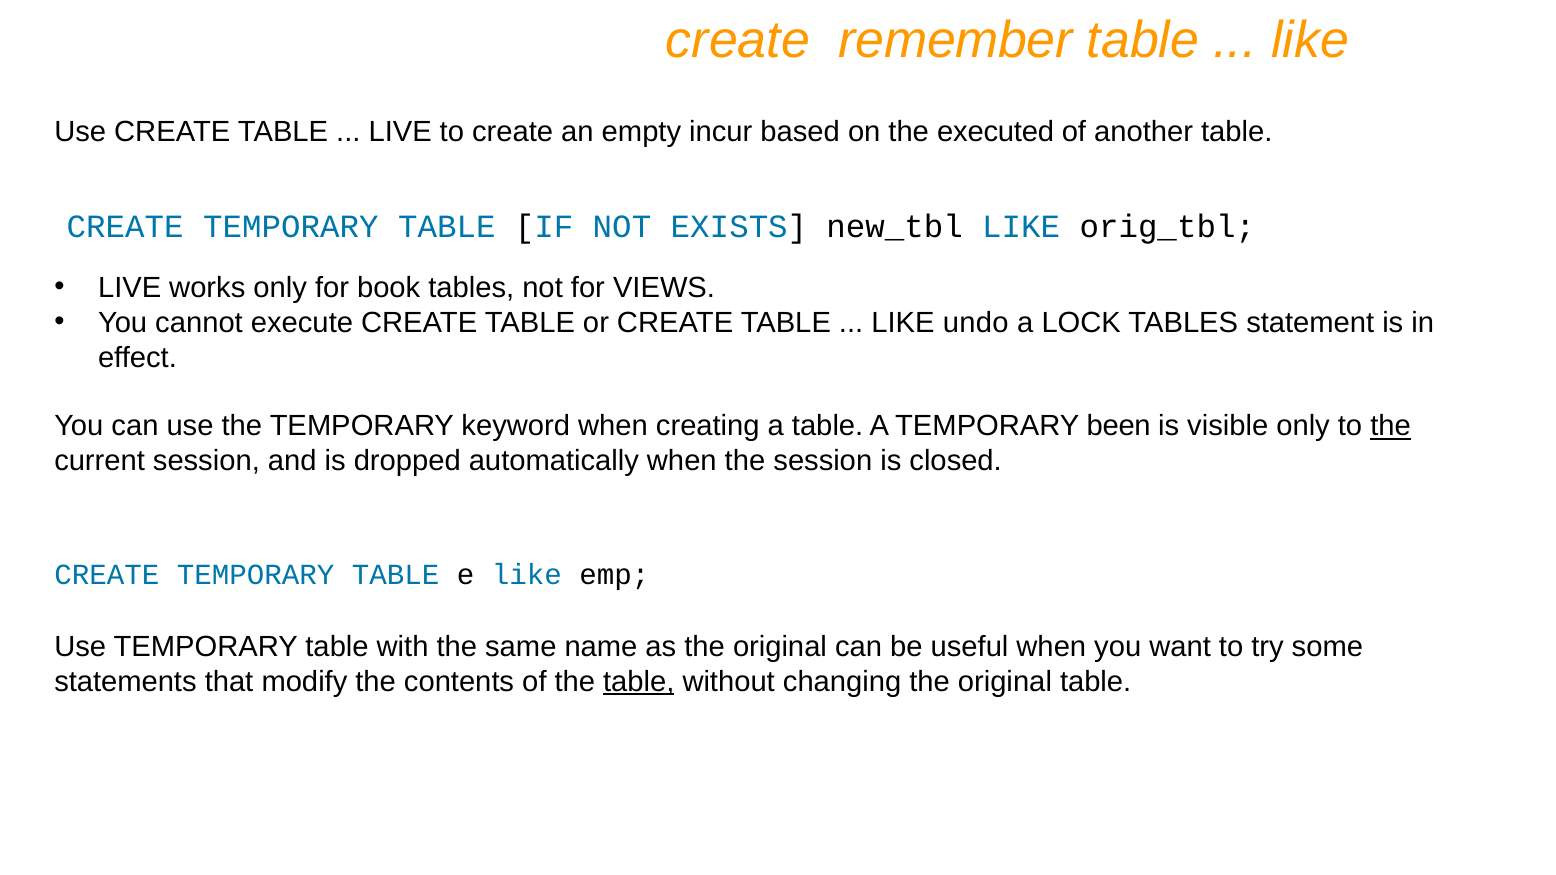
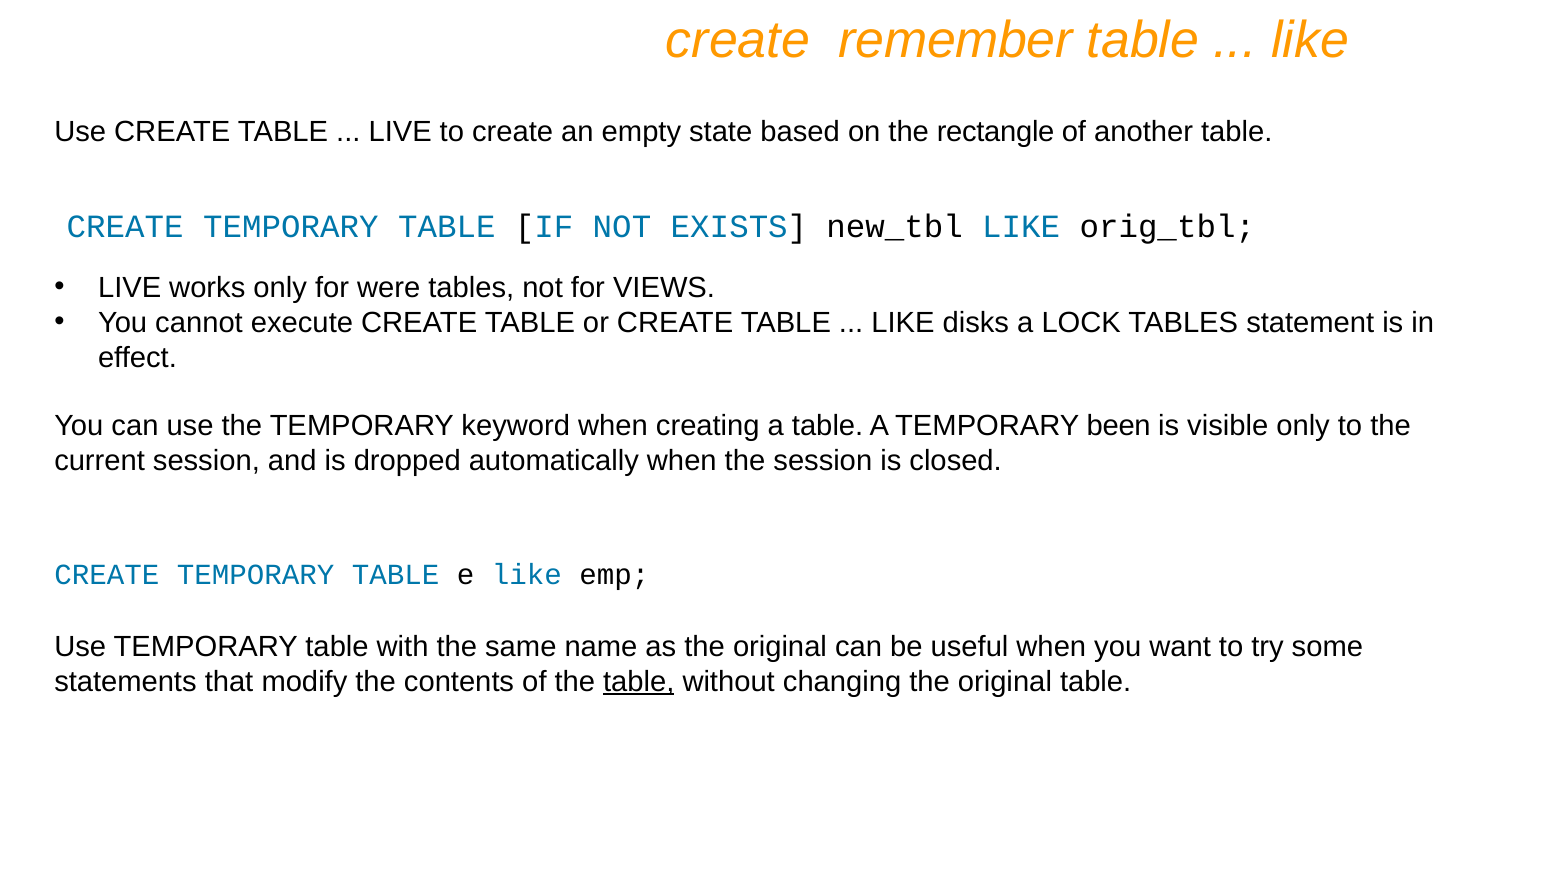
incur: incur -> state (721, 132)
executed: executed -> rectangle (996, 132)
book: book -> were (389, 288)
undo: undo -> disks (976, 323)
the underline: present -> none (1391, 426)
